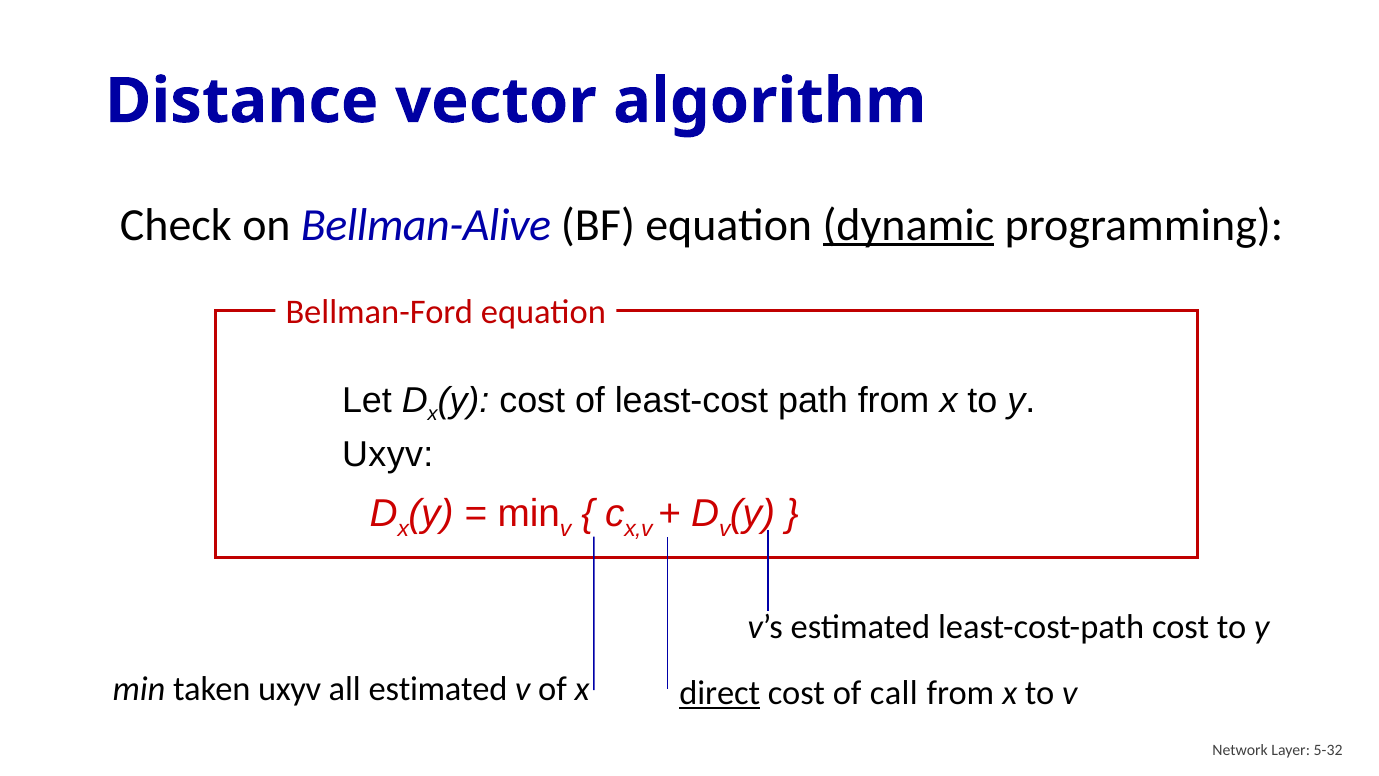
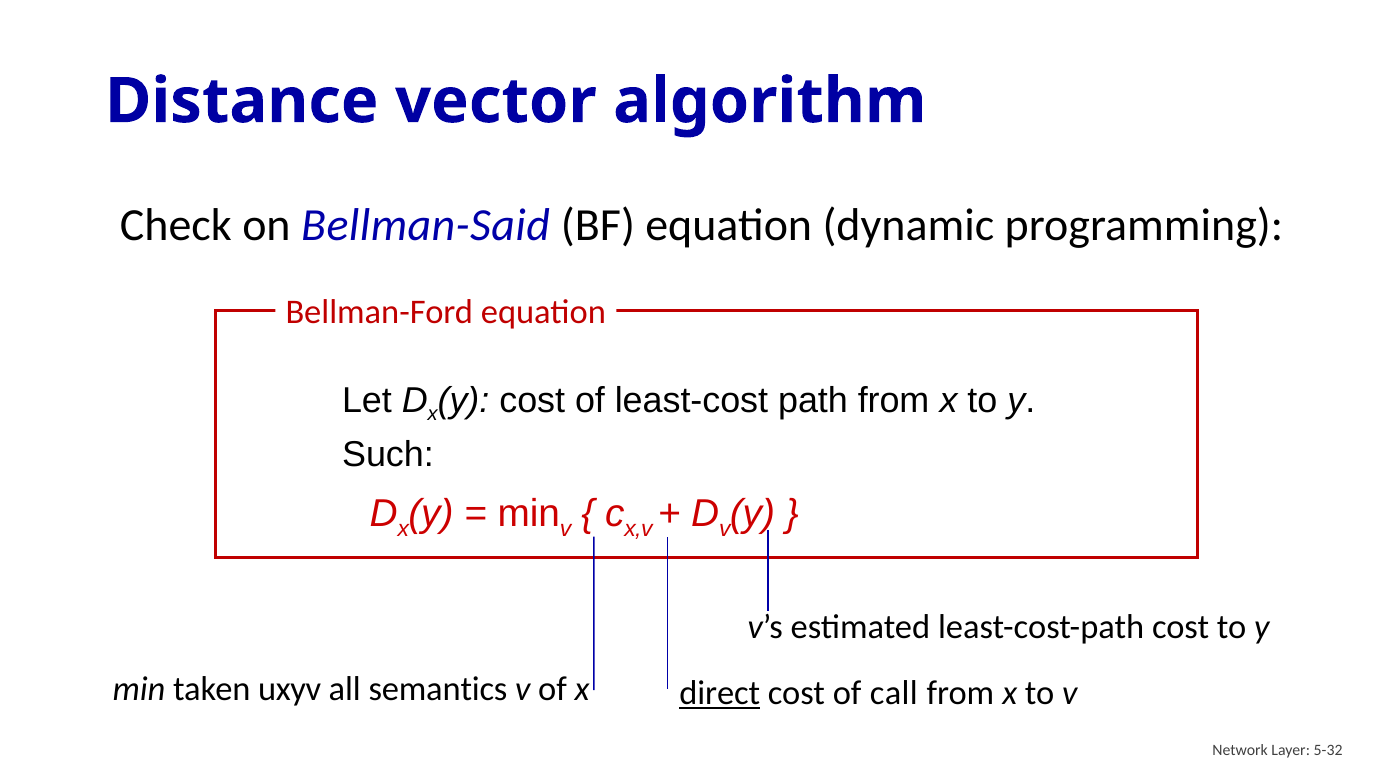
Bellman-Alive: Bellman-Alive -> Bellman-Said (426, 225)
dynamic underline: present -> none (908, 225)
Uxyv: Uxyv -> Such (388, 454)
all estimated: estimated -> semantics (438, 689)
